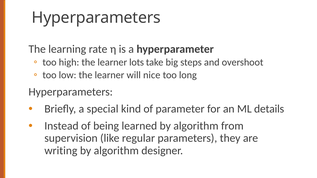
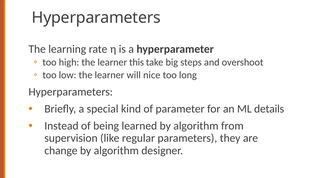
lots: lots -> this (137, 62)
writing: writing -> change (61, 151)
